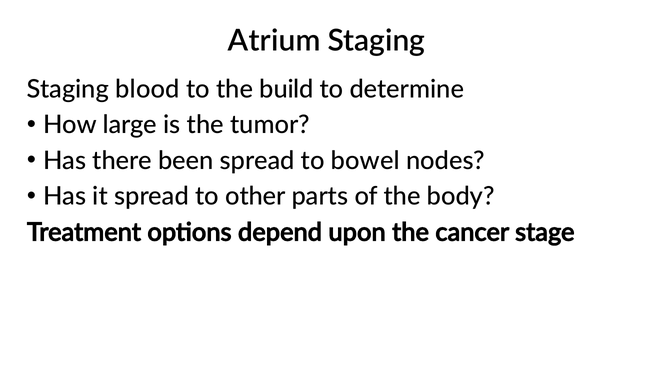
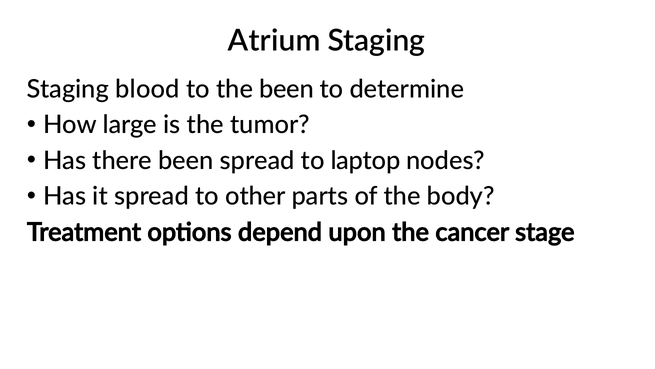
the build: build -> been (287, 89)
bowel: bowel -> laptop (365, 161)
